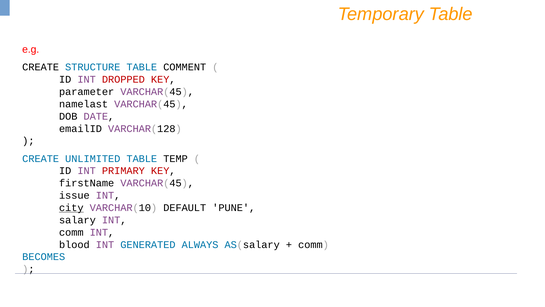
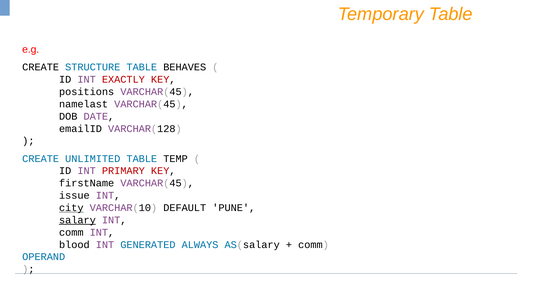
COMMENT: COMMENT -> BEHAVES (185, 67)
DROPPED: DROPPED -> EXACTLY (123, 79)
parameter: parameter -> positions (87, 92)
salary underline: none -> present (77, 220)
BECOMES: BECOMES -> OPERAND (44, 257)
